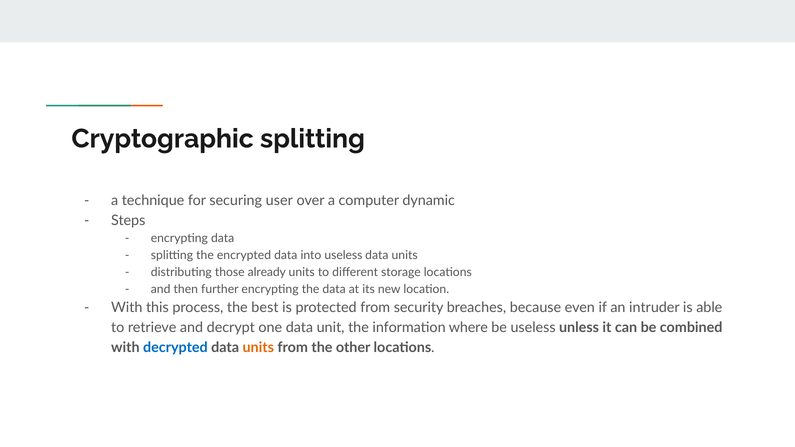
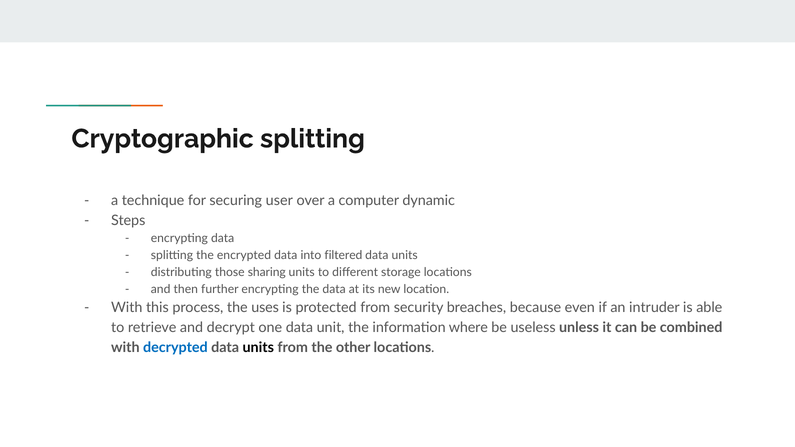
into useless: useless -> filtered (343, 255)
already: already -> sharing (267, 272)
best: best -> uses (265, 308)
units colour: orange -> black (258, 347)
